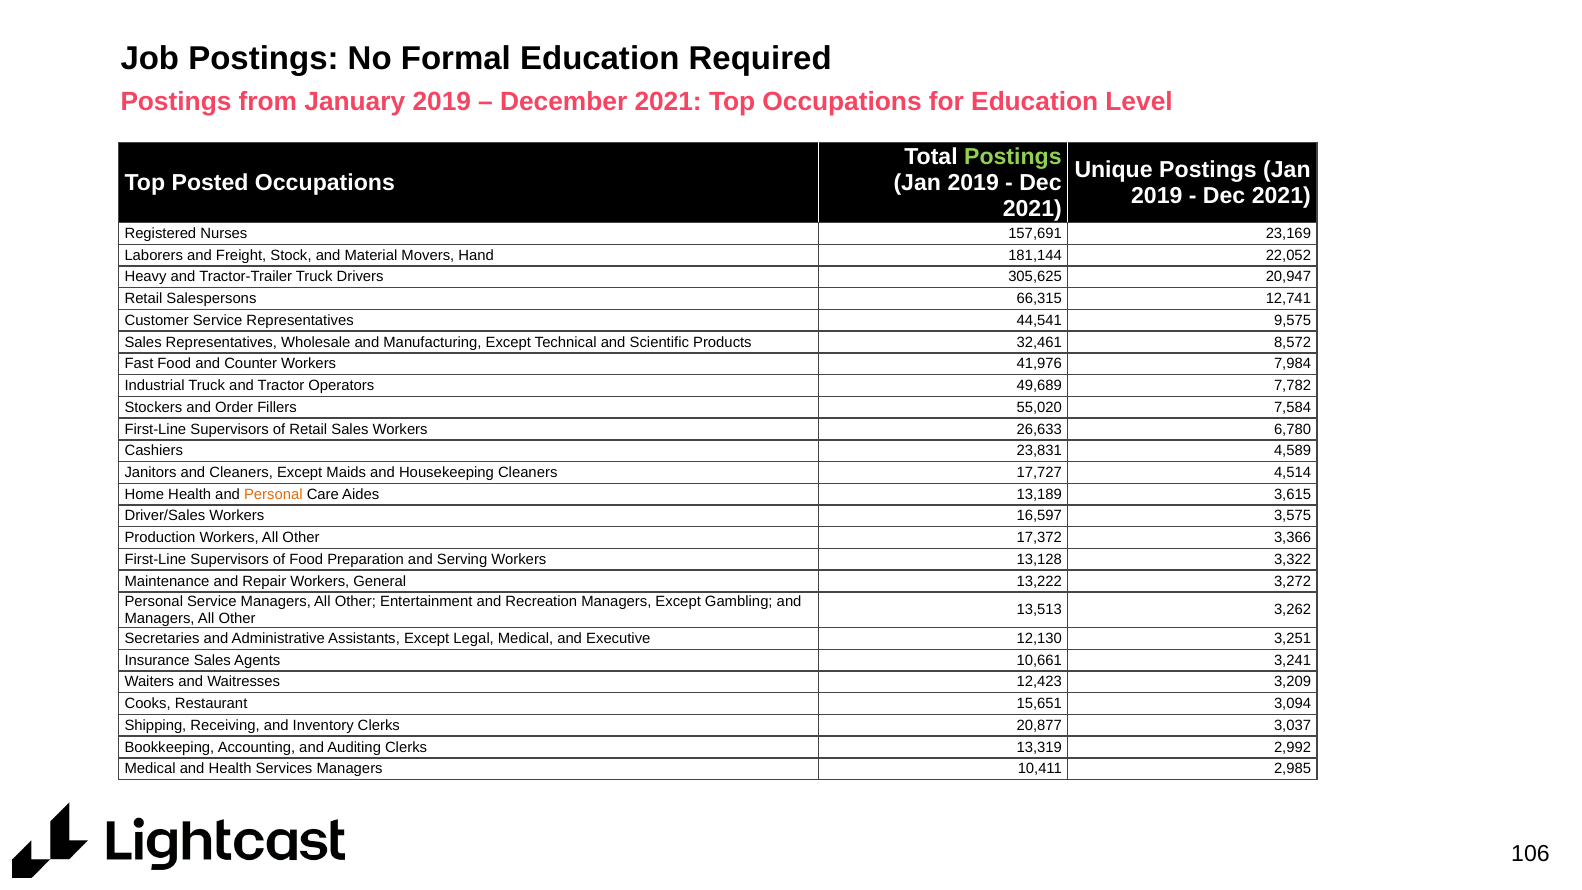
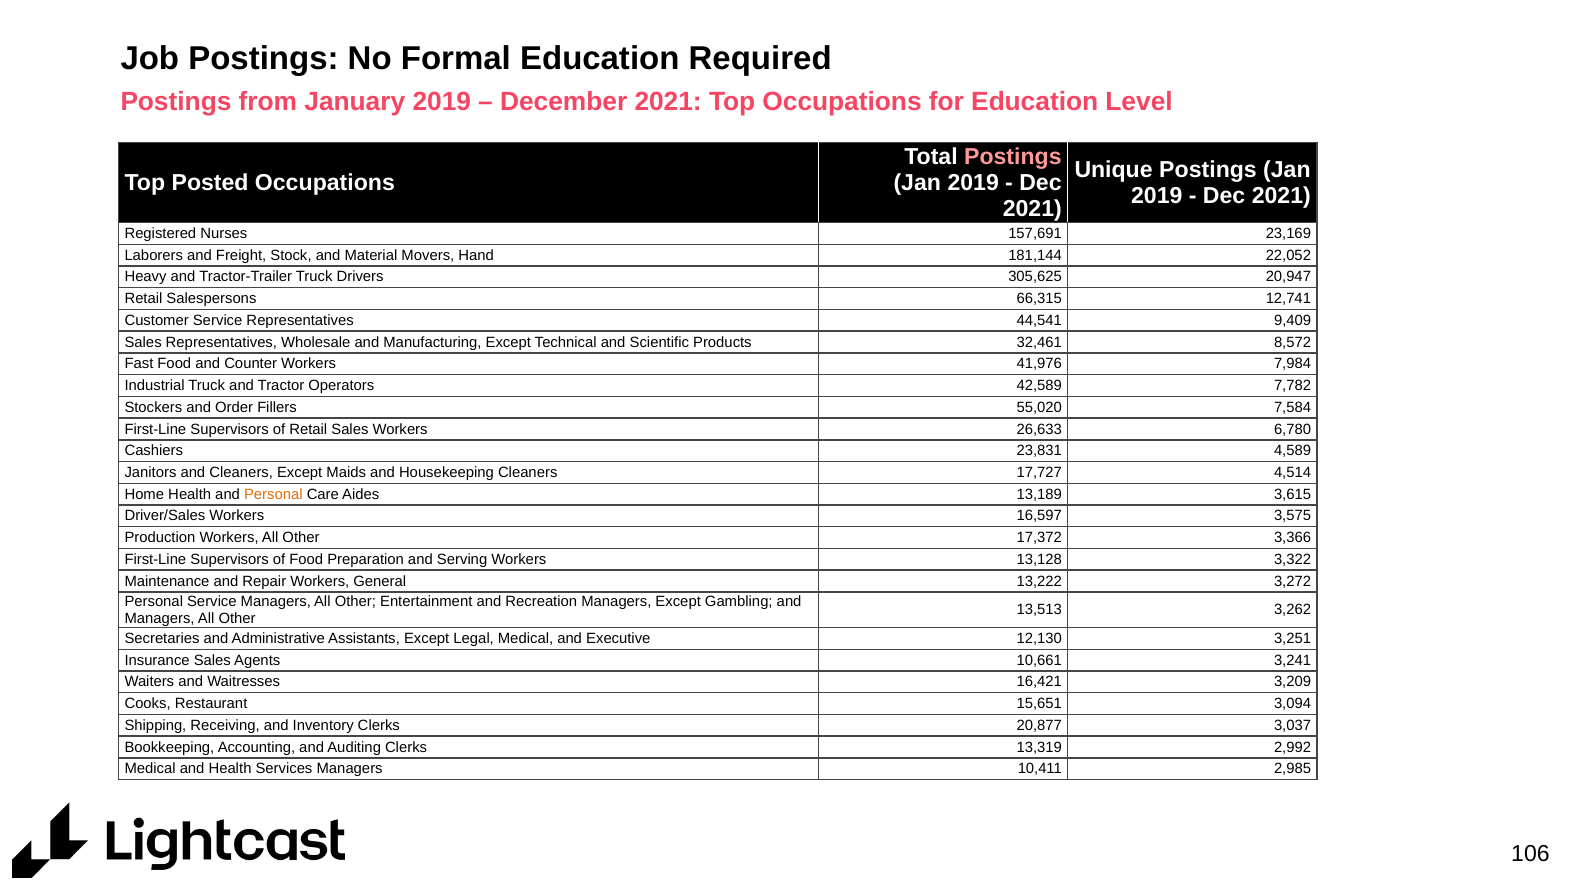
Postings colour: light green -> pink (1013, 157)
9,575: 9,575 -> 9,409 (1293, 320)
49,689: 49,689 -> 42,589 (1039, 386)
12,423: 12,423 -> 16,421 (1039, 682)
